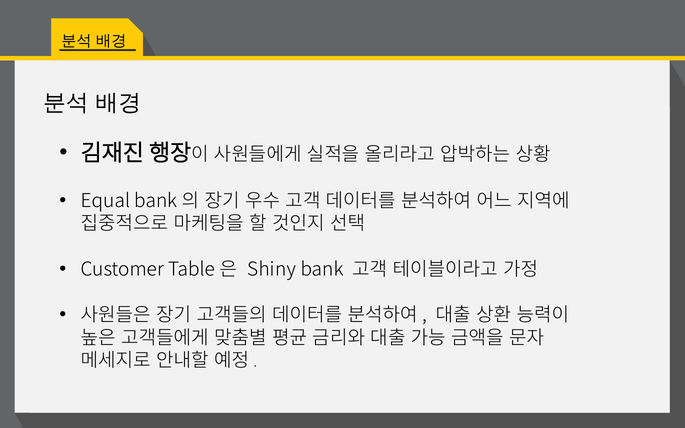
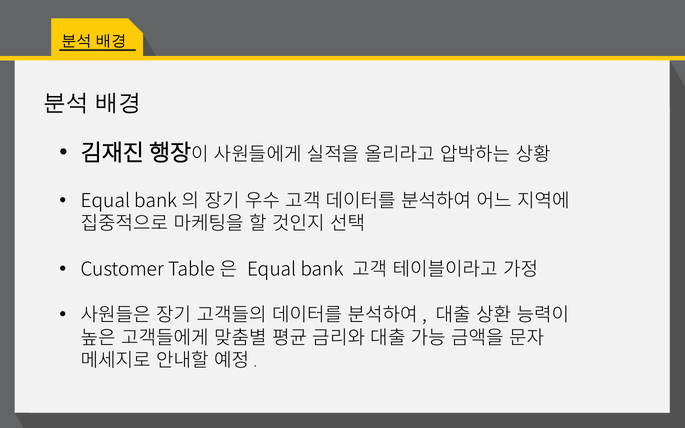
Shiny: Shiny -> Equal (272, 269)
